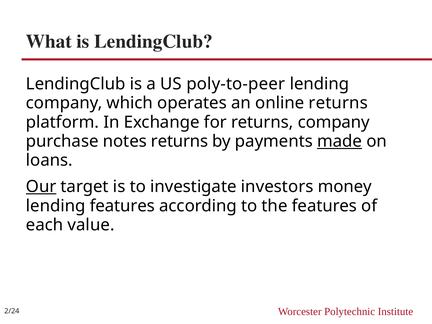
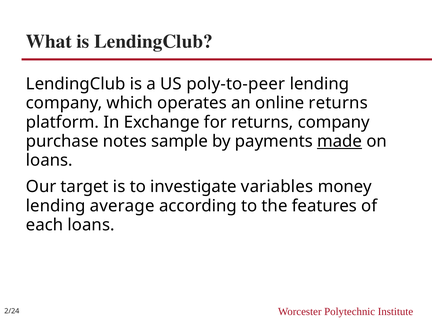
notes returns: returns -> sample (180, 141)
Our underline: present -> none (41, 187)
investors: investors -> variables (277, 187)
lending features: features -> average (122, 206)
each value: value -> loans (91, 225)
